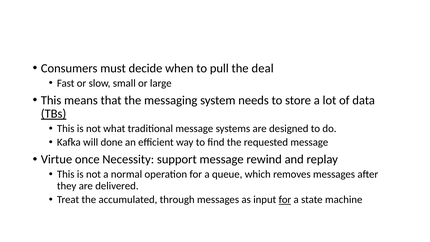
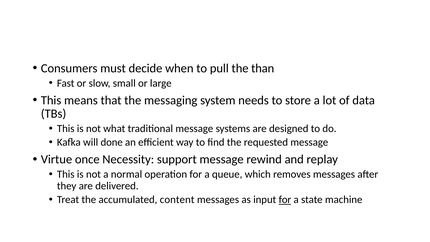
deal: deal -> than (263, 68)
TBs underline: present -> none (54, 114)
through: through -> content (177, 200)
